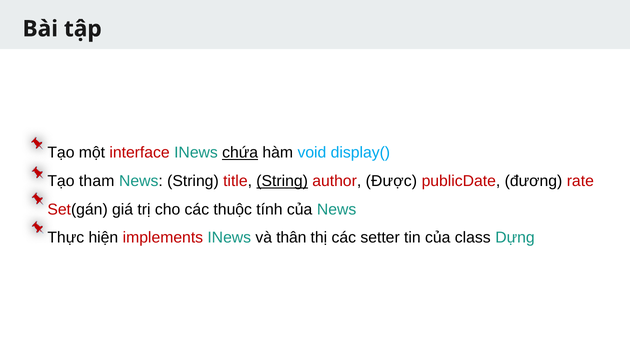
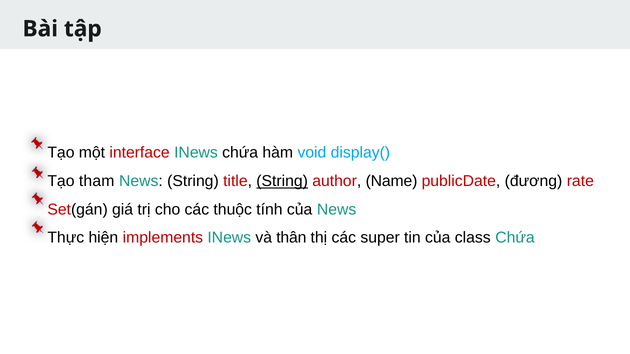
chứa underline: present -> none (240, 153)
Được: Được -> Name (392, 181)
setter: setter -> super (380, 238)
class Dựng: Dựng -> Chứa (515, 238)
